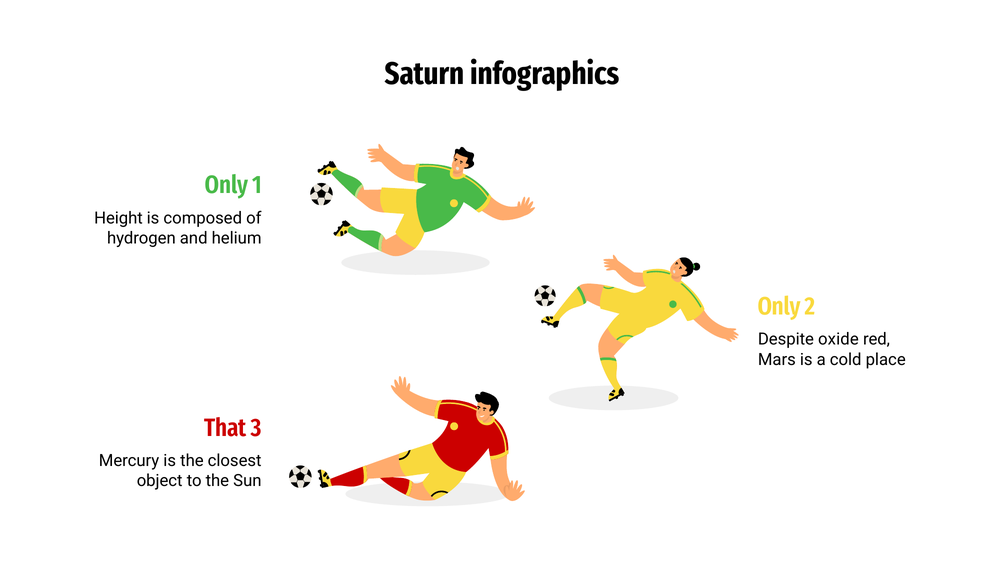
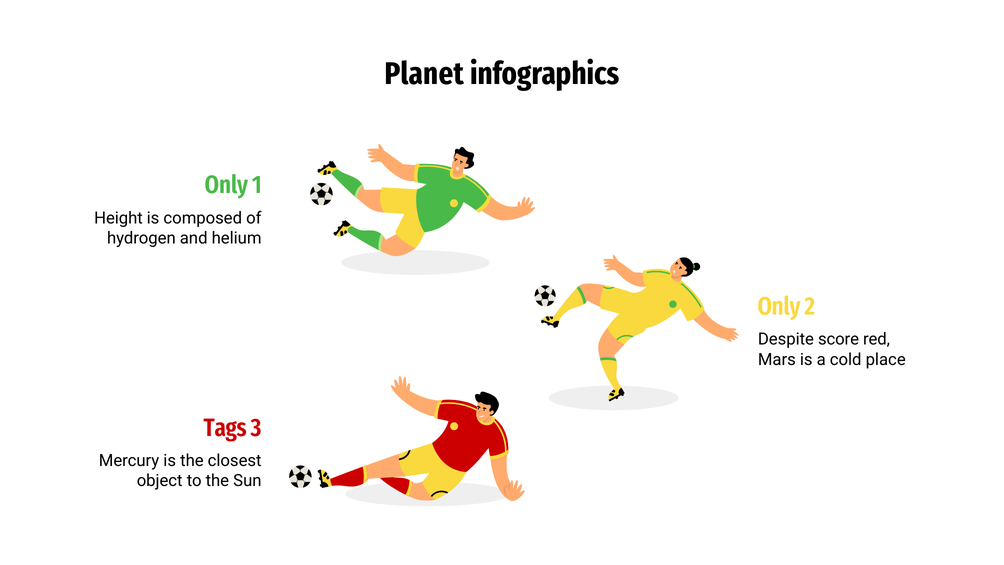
Saturn: Saturn -> Planet (424, 74)
oxide: oxide -> score (839, 339)
That: That -> Tags (225, 428)
